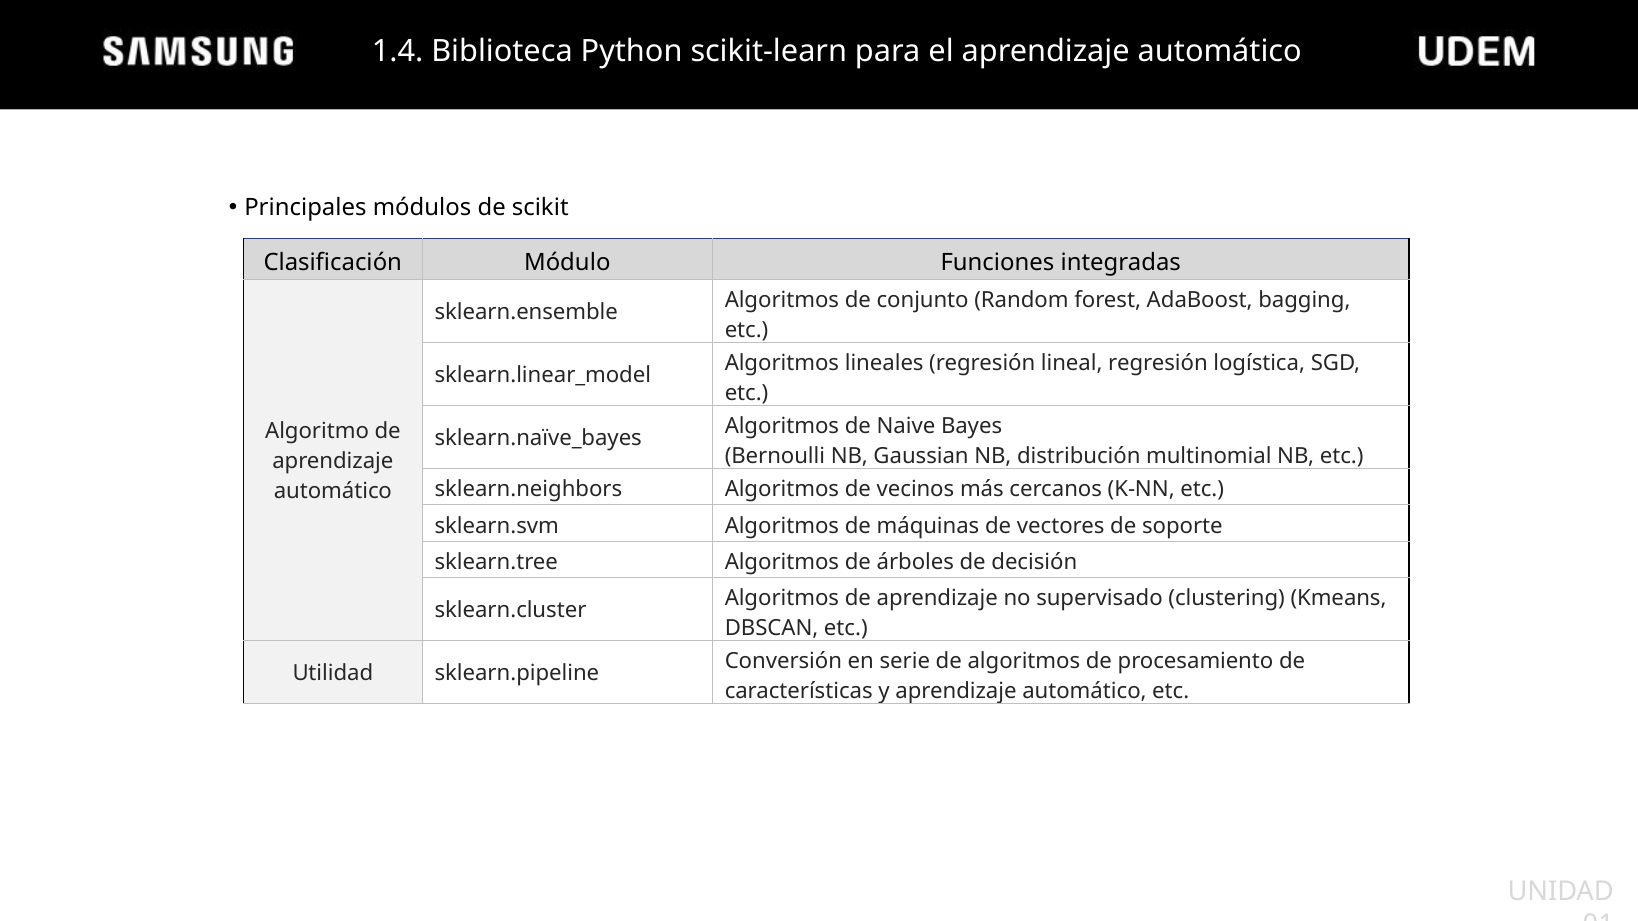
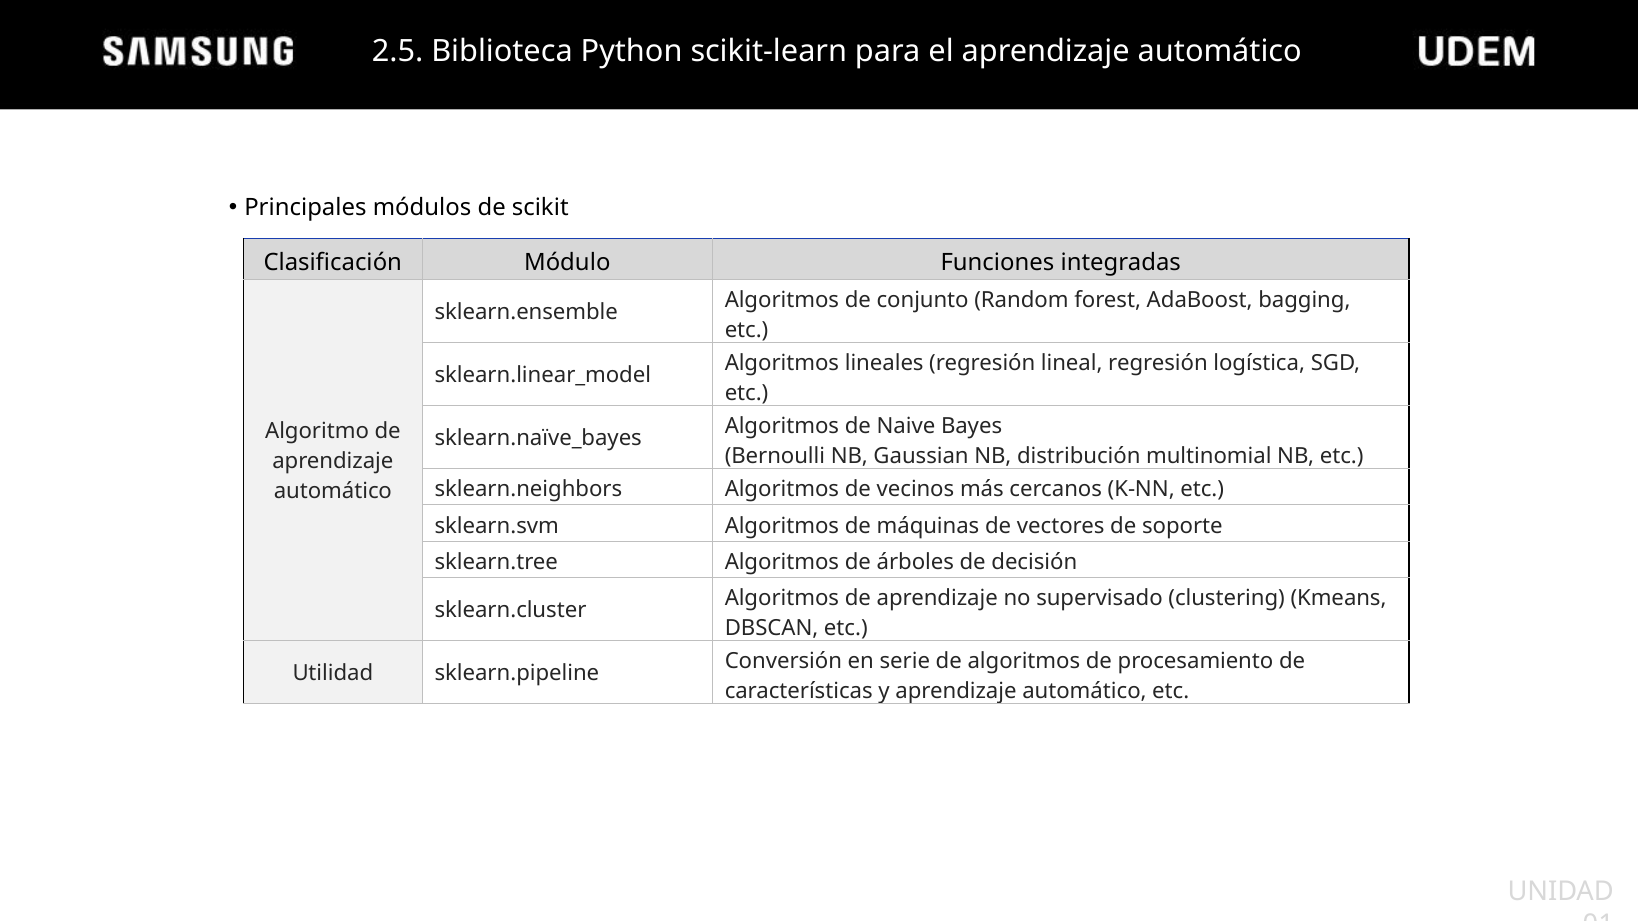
1.4: 1.4 -> 2.5 (398, 51)
